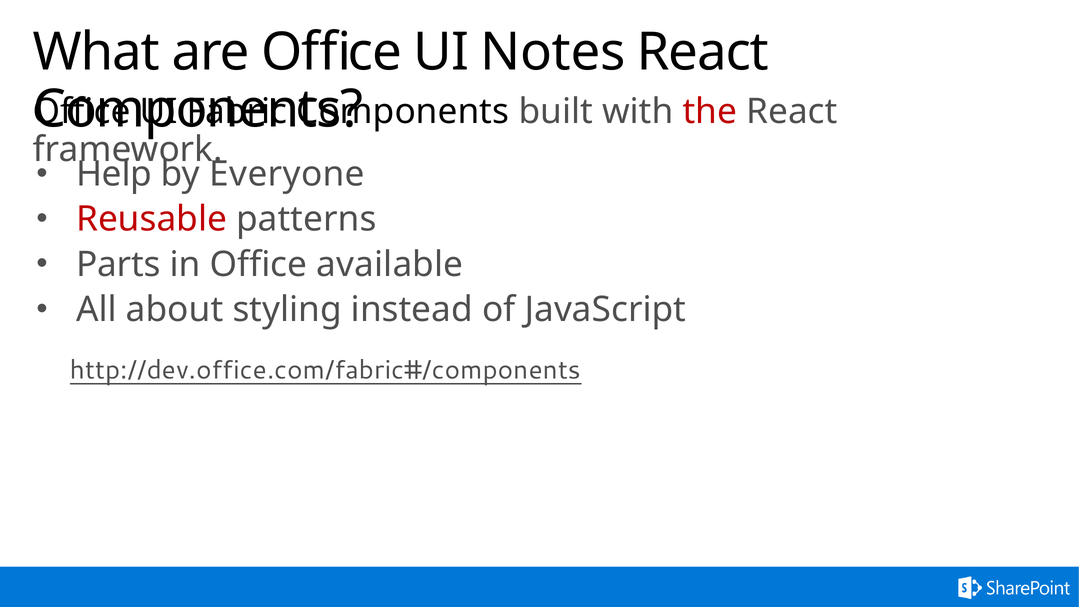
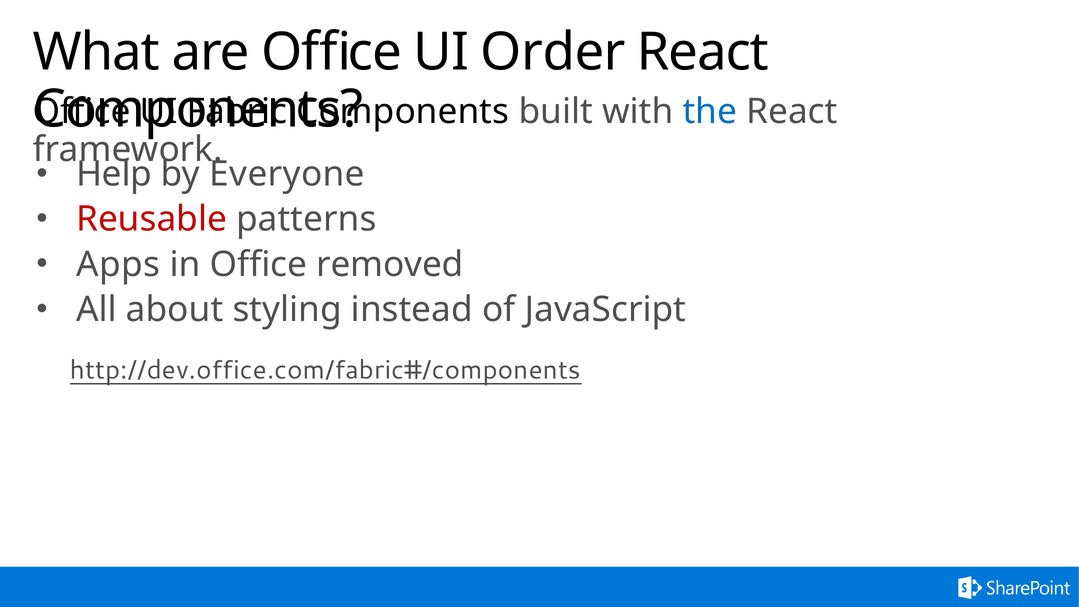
Notes: Notes -> Order (553, 52)
the colour: red -> blue (710, 111)
Parts: Parts -> Apps (118, 264)
available: available -> removed (390, 264)
